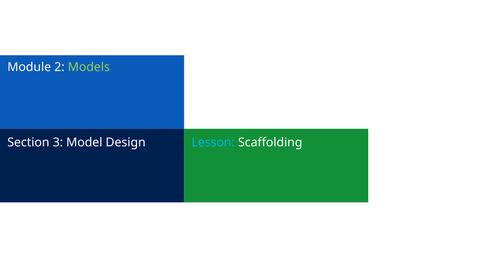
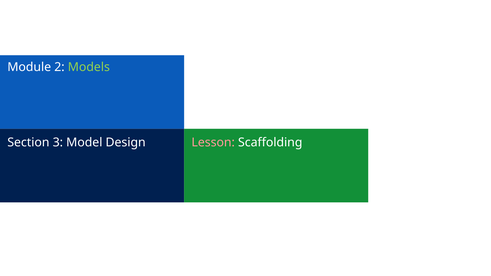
Lesson colour: light blue -> pink (213, 143)
